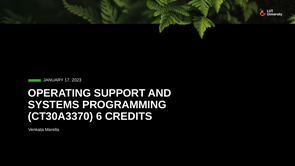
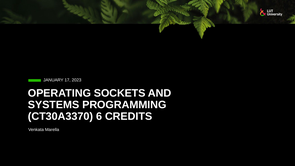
SUPPORT: SUPPORT -> SOCKETS (120, 93)
